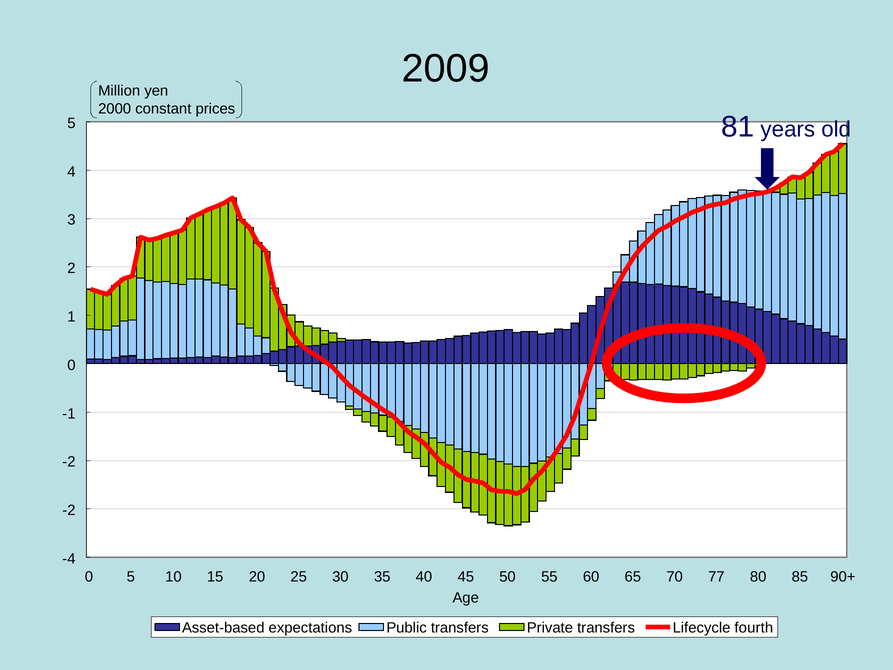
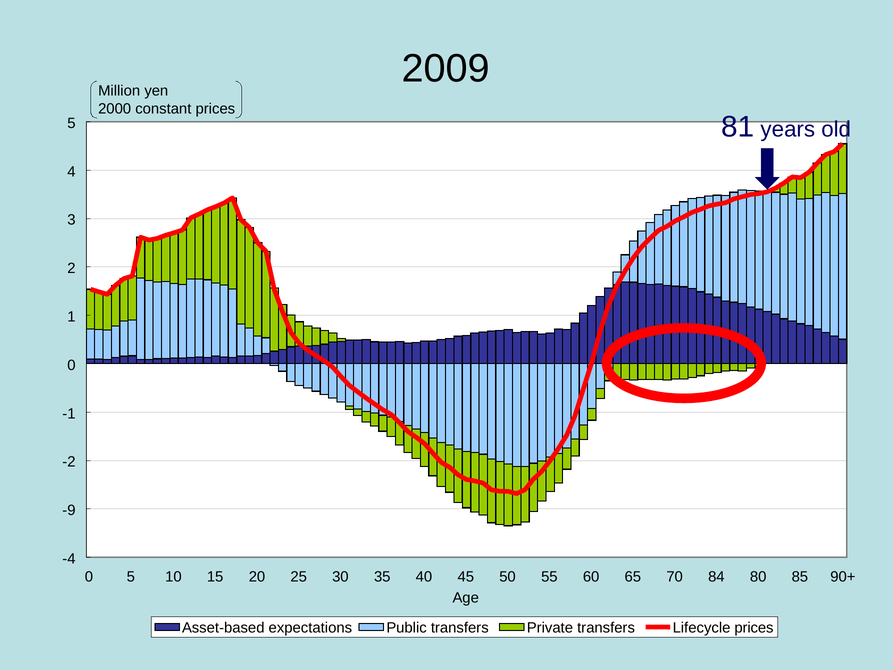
-2: -2 -> -9 (69, 510)
77: 77 -> 84 (716, 577)
Lifecycle fourth: fourth -> prices (754, 628)
